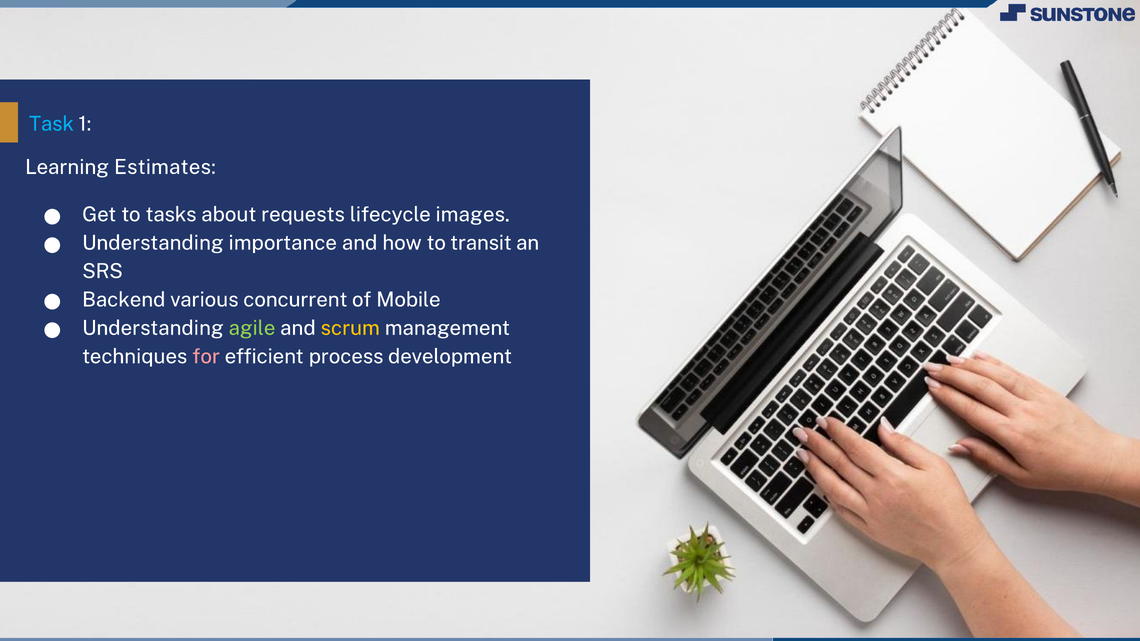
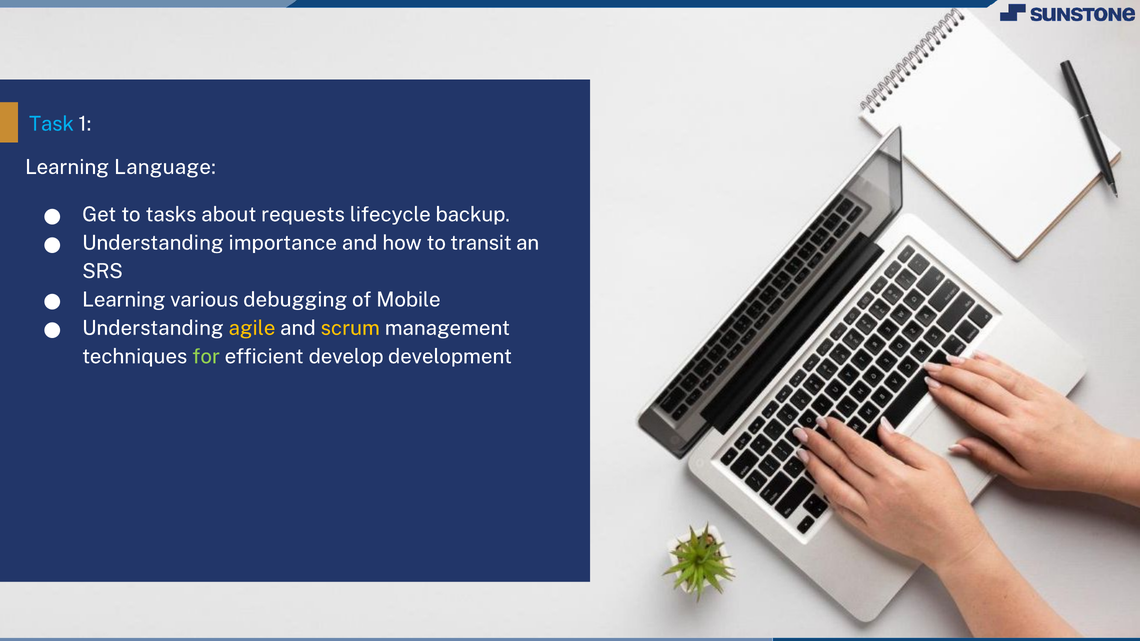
Estimates: Estimates -> Language (165, 167)
images: images -> backup (473, 215)
Backend: Backend -> Learning (124, 300)
concurrent: concurrent -> debugging (295, 300)
agile colour: light green -> yellow (252, 328)
for colour: pink -> light green (206, 357)
process: process -> develop (346, 357)
